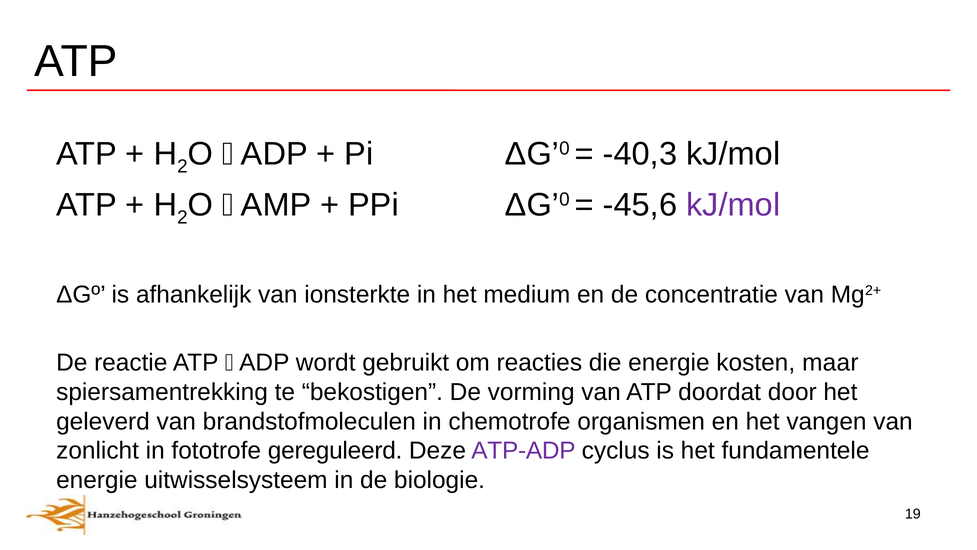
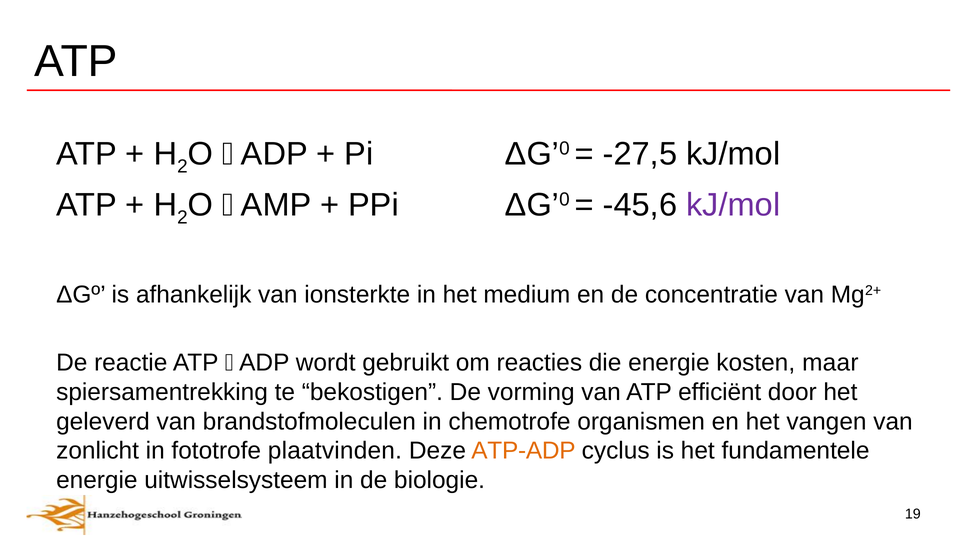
-40,3: -40,3 -> -27,5 (640, 154)
doordat: doordat -> efficiënt (720, 392)
gereguleerd: gereguleerd -> plaatvinden (335, 451)
ATP-ADP colour: purple -> orange (523, 451)
